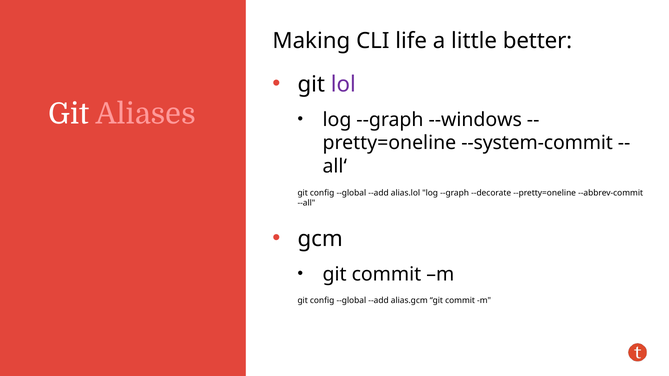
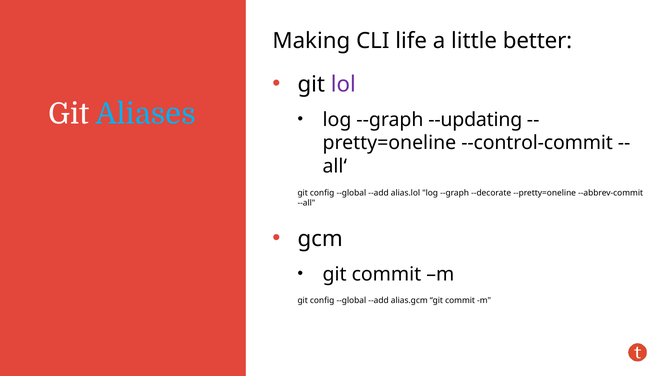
Aliases colour: pink -> light blue (146, 114)
--windows: --windows -> --updating (475, 120)
--system-commit: --system-commit -> --control-commit (537, 143)
